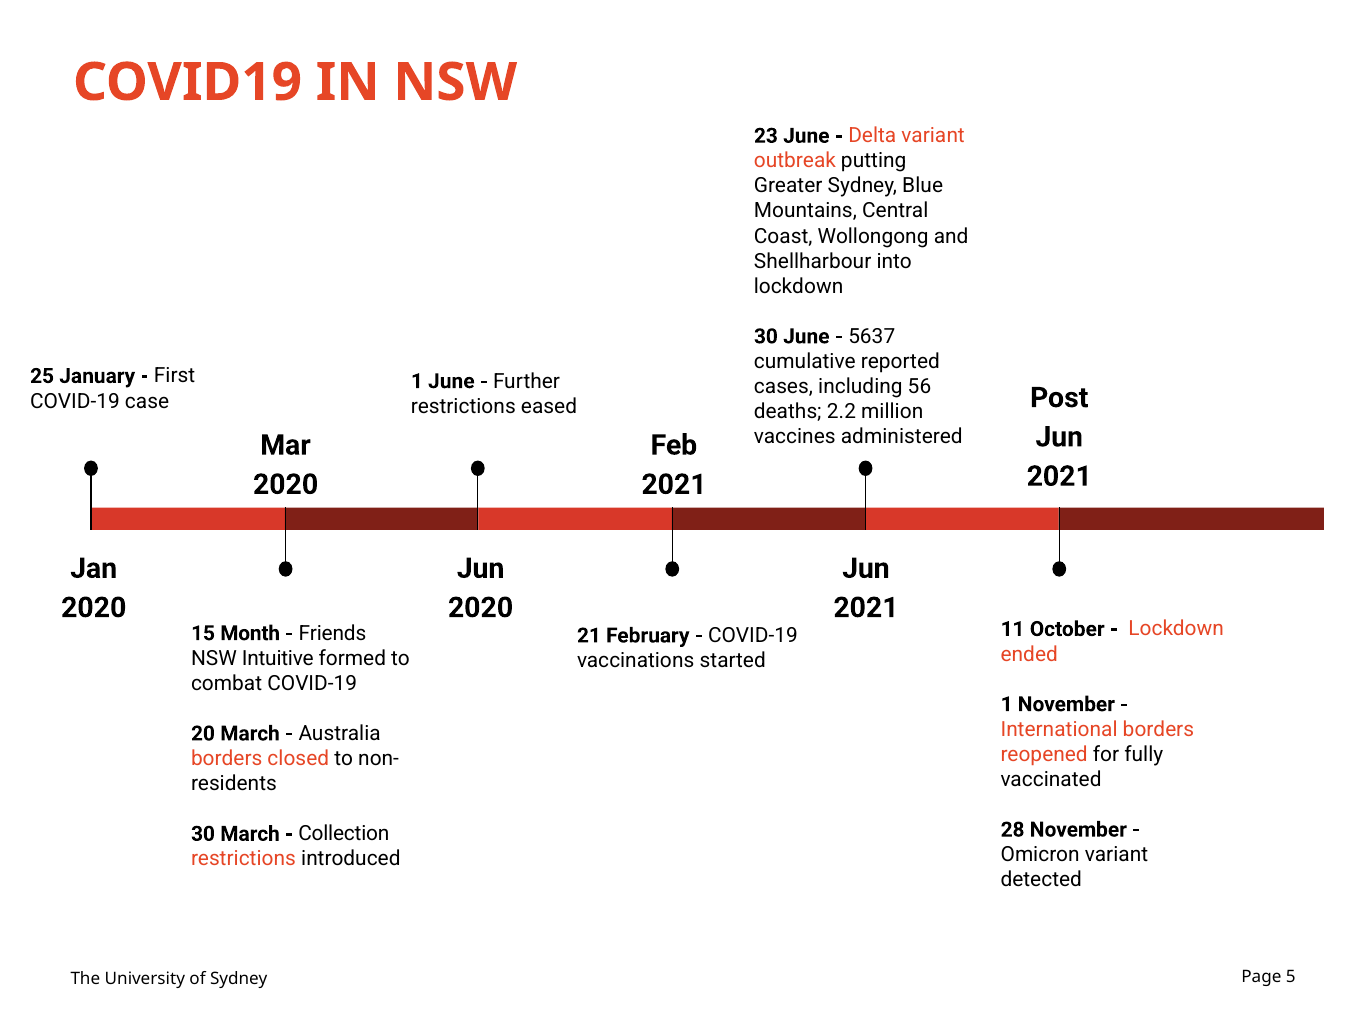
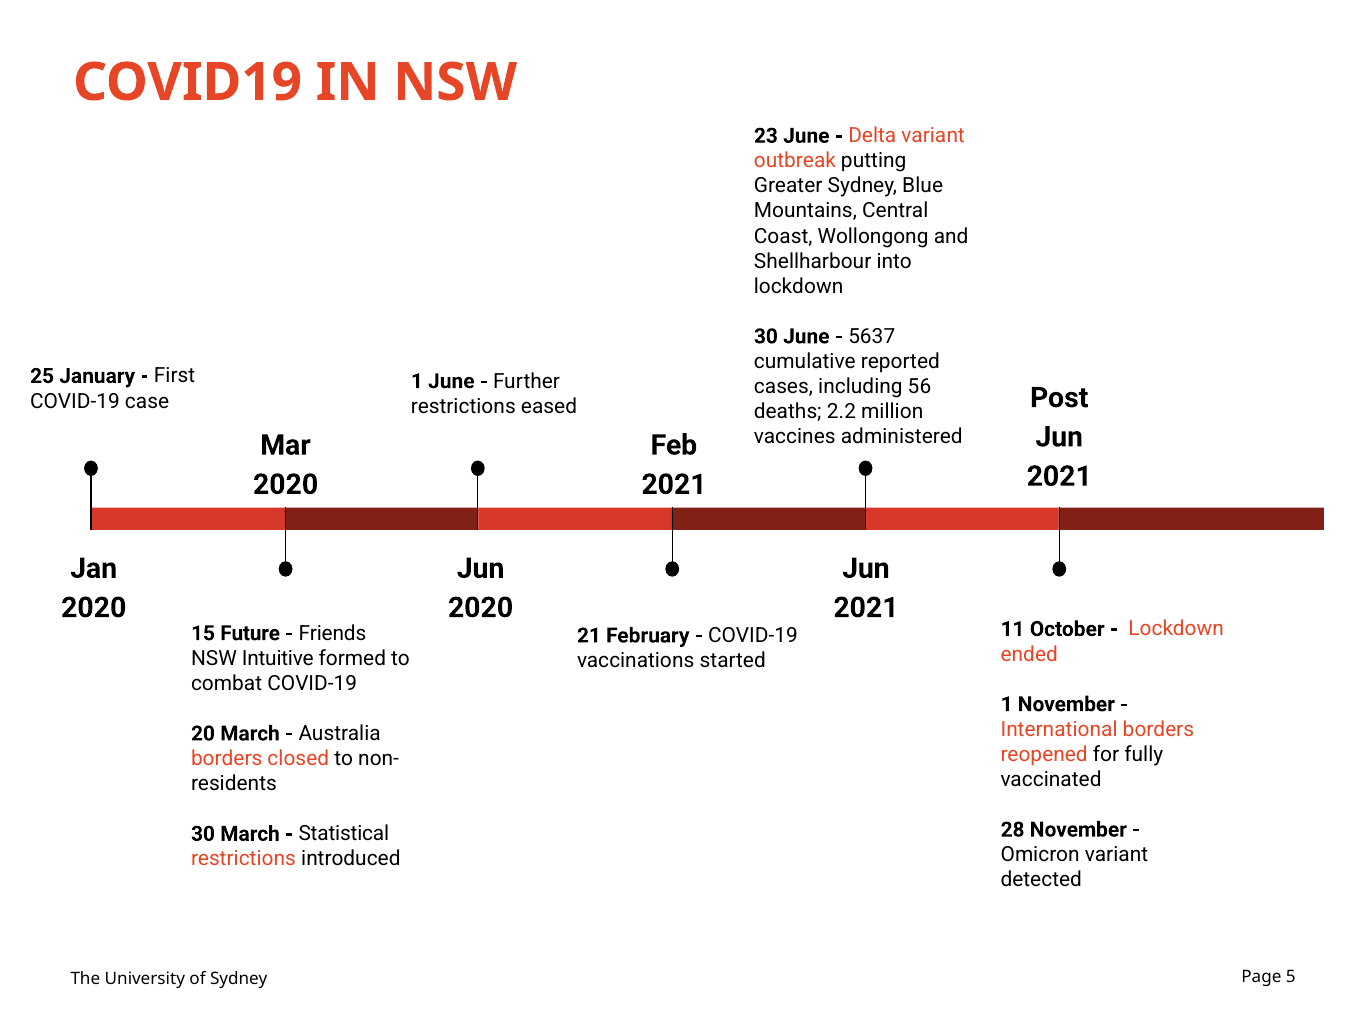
Month: Month -> Future (250, 633)
Collection: Collection -> Statistical (344, 833)
